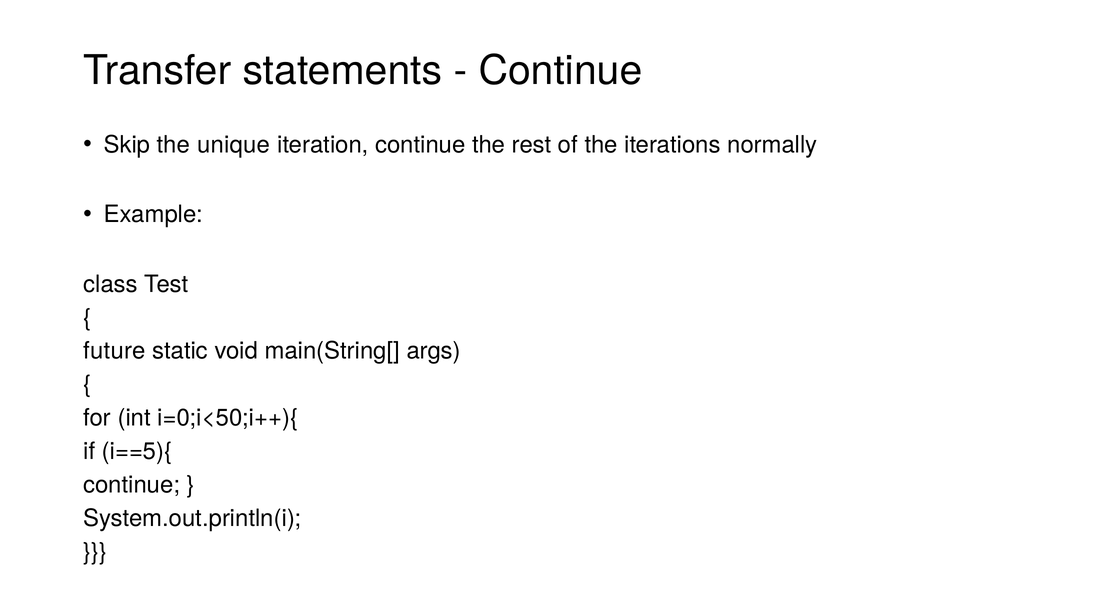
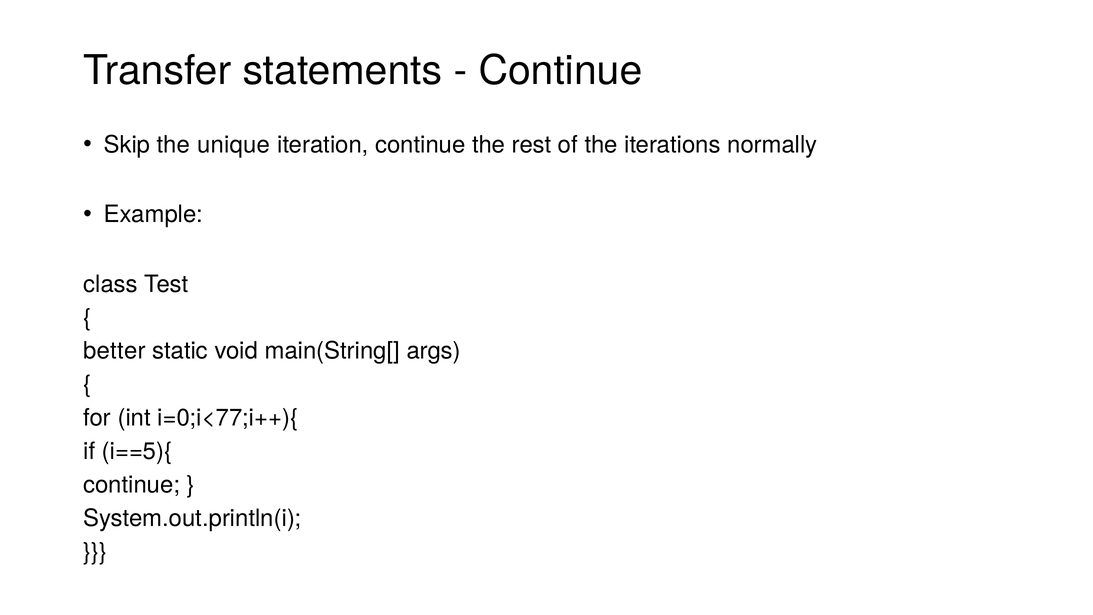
future: future -> better (114, 351)
i=0;i<50;i++){: i=0;i<50;i++){ -> i=0;i<77;i++){ (228, 418)
